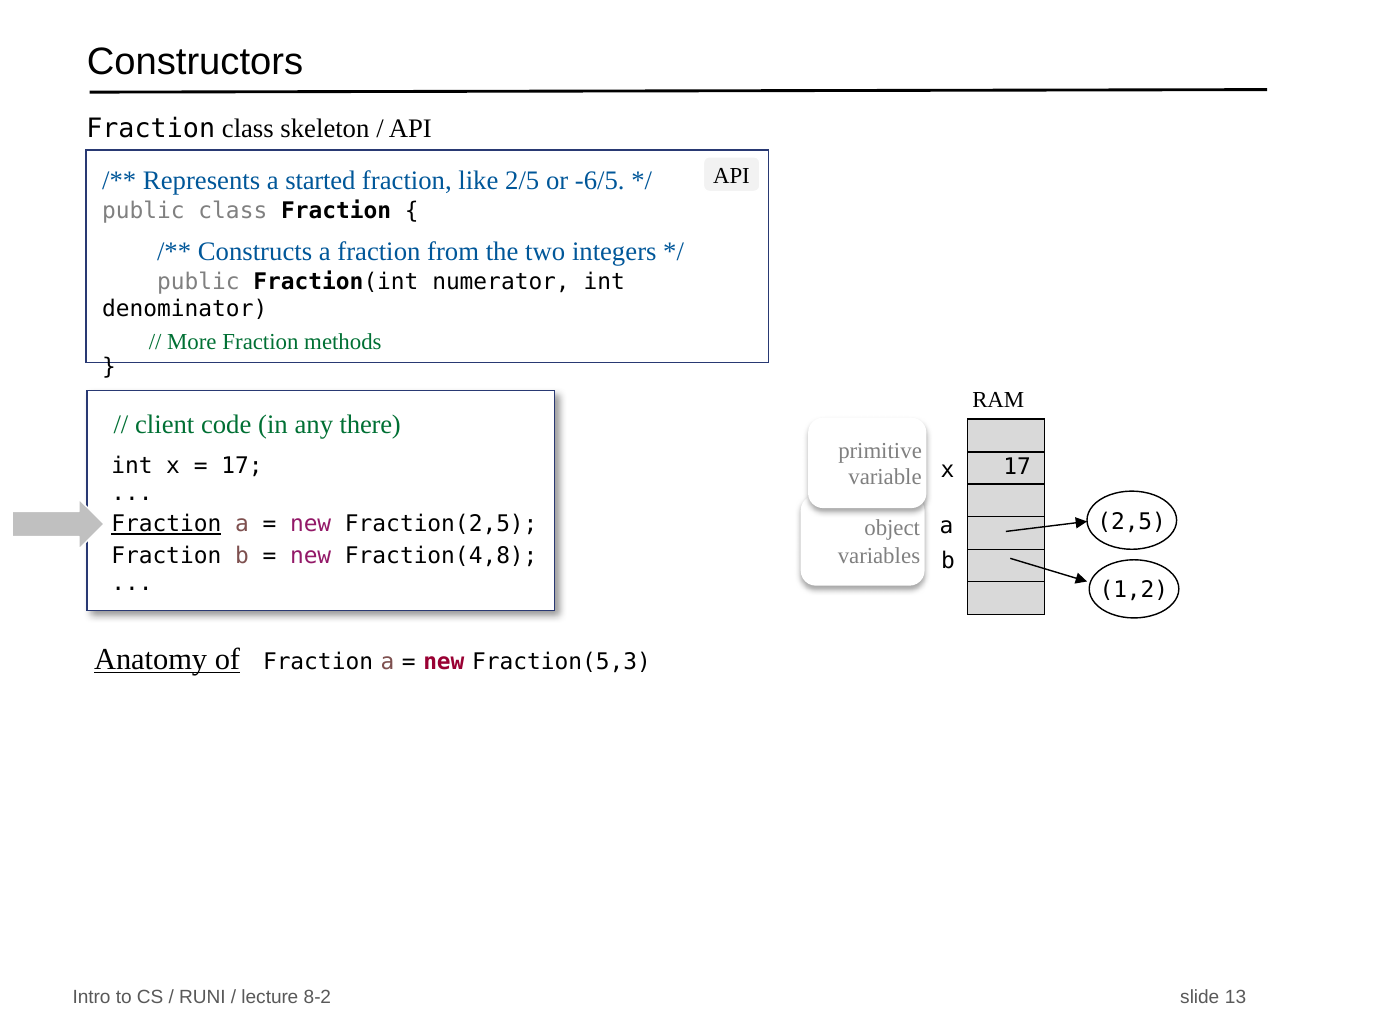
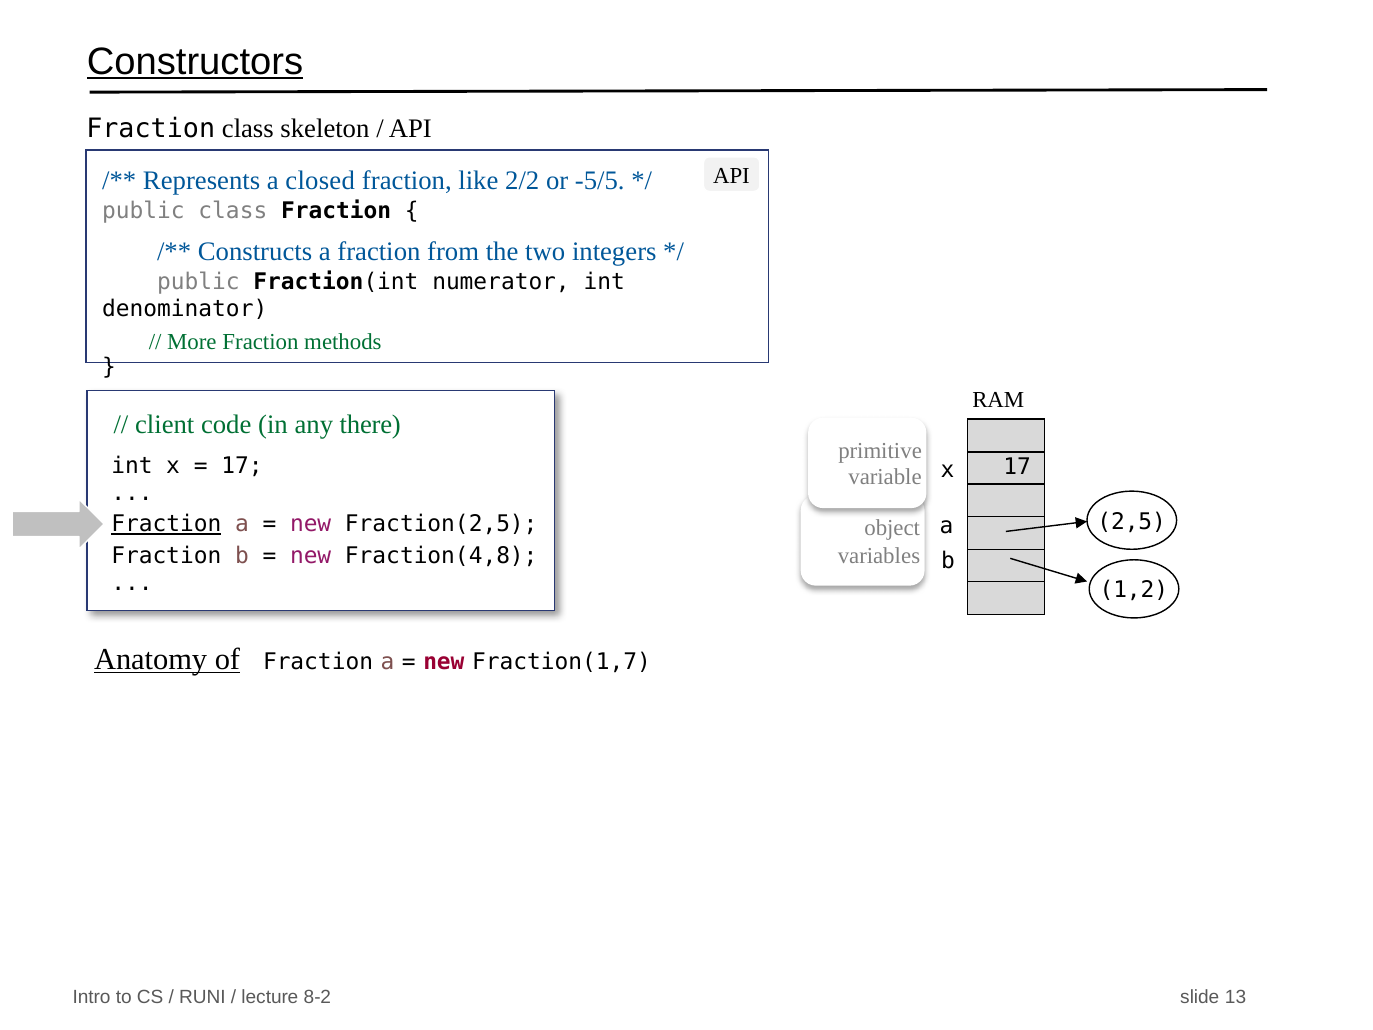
Constructors underline: none -> present (195, 62)
started: started -> closed (320, 181)
2/5: 2/5 -> 2/2 (522, 181)
-6/5: -6/5 -> -5/5 (600, 181)
Fraction(5,3: Fraction(5,3 -> Fraction(1,7 (561, 661)
